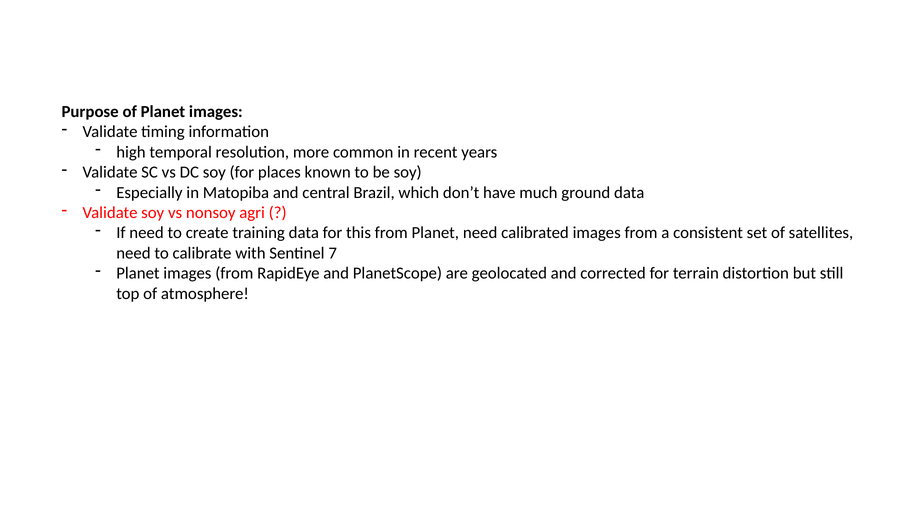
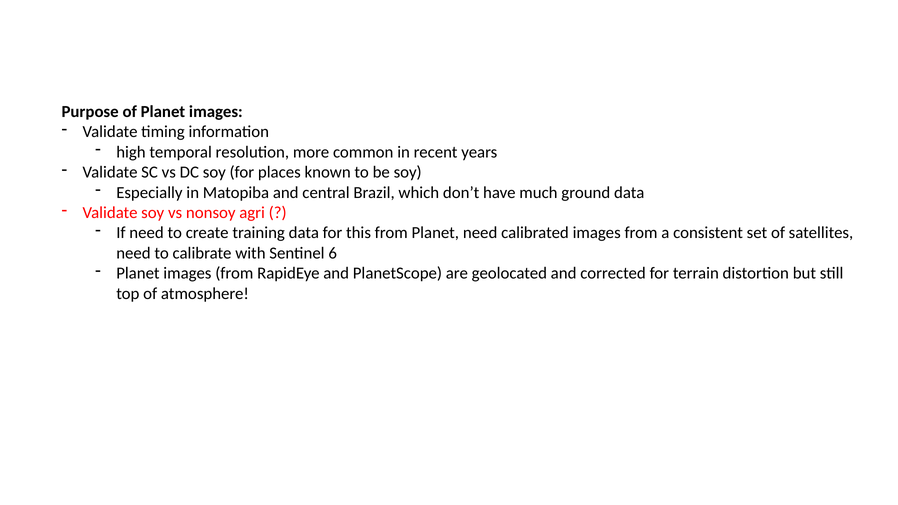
7: 7 -> 6 (333, 253)
